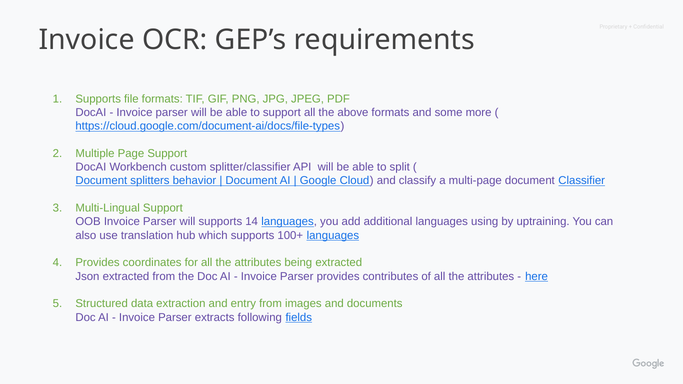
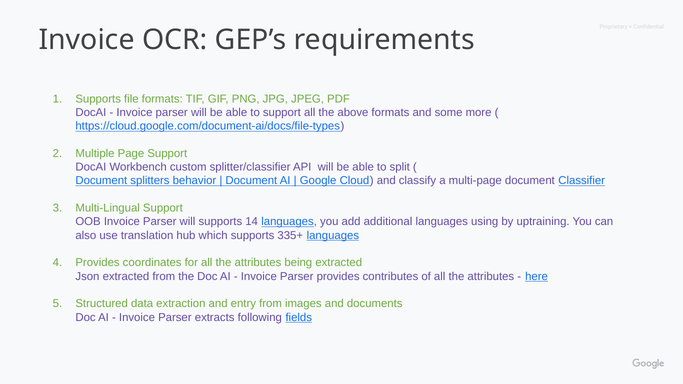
100+: 100+ -> 335+ (290, 235)
